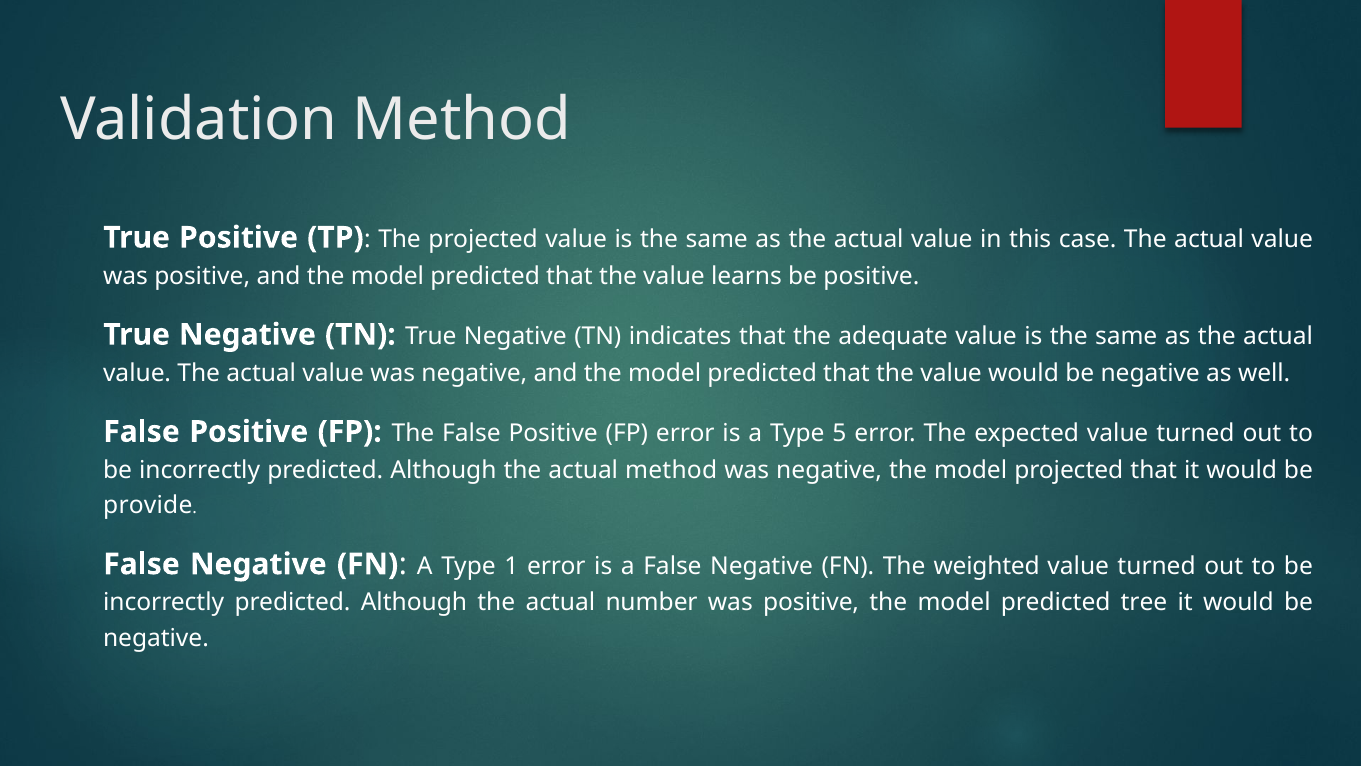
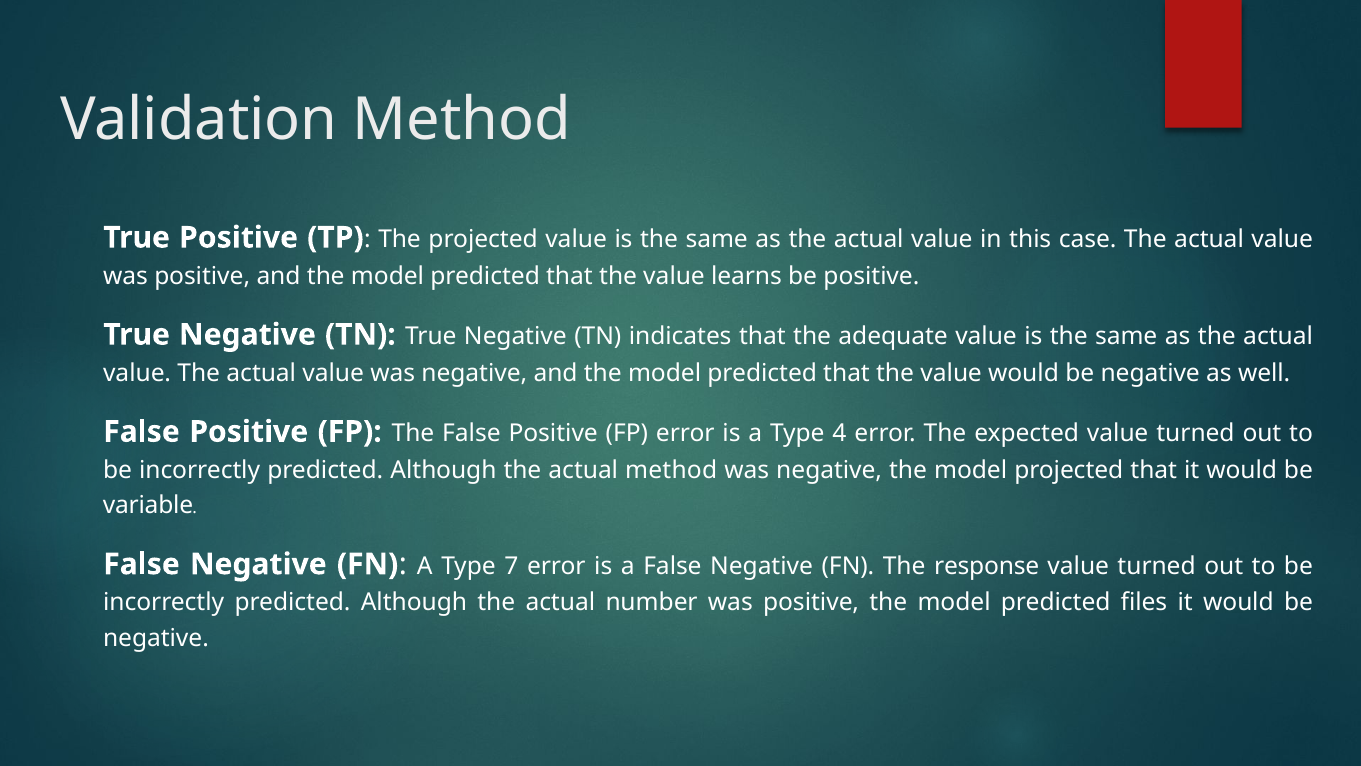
5: 5 -> 4 (840, 433)
provide: provide -> variable (148, 505)
1: 1 -> 7 (511, 566)
weighted: weighted -> response (987, 566)
tree: tree -> files (1144, 602)
